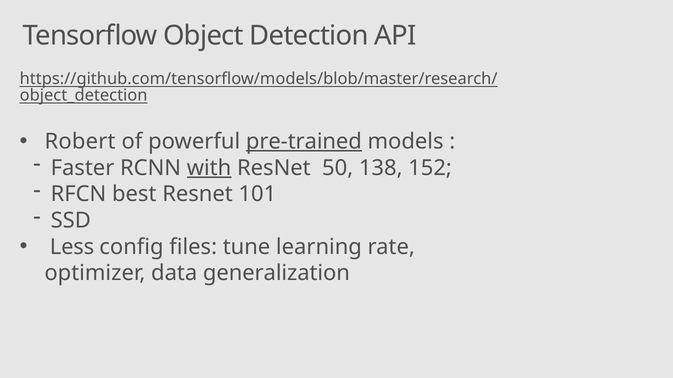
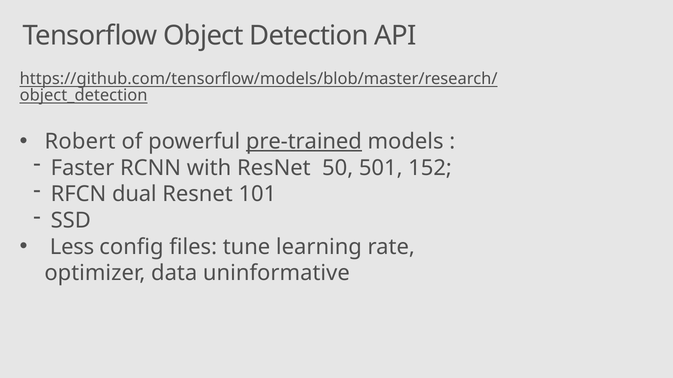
with underline: present -> none (209, 168)
138: 138 -> 501 (381, 168)
best: best -> dual (134, 194)
generalization: generalization -> uninformative (276, 274)
